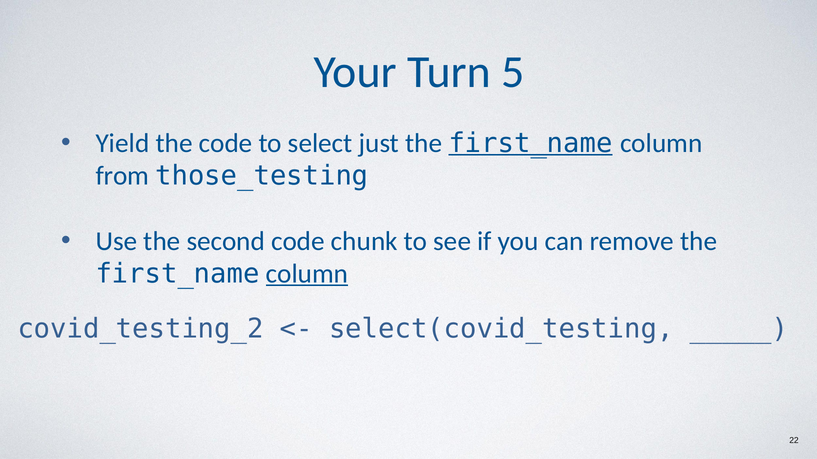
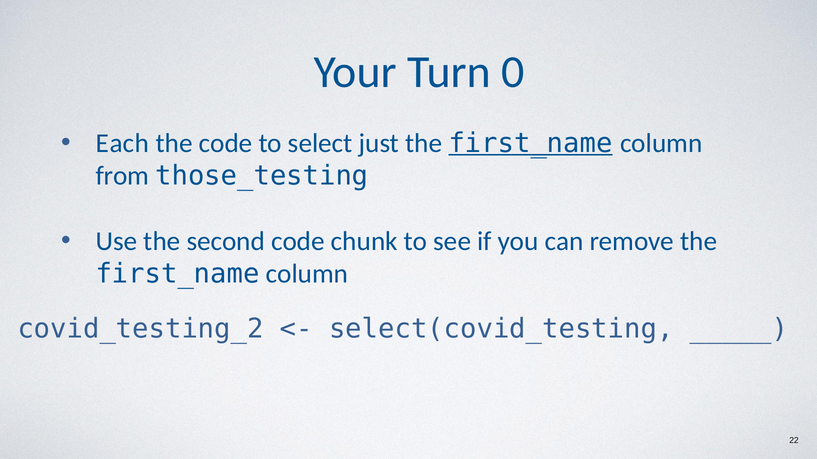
5: 5 -> 0 (513, 72)
Yield: Yield -> Each (122, 143)
column underline: present -> none (307, 274)
